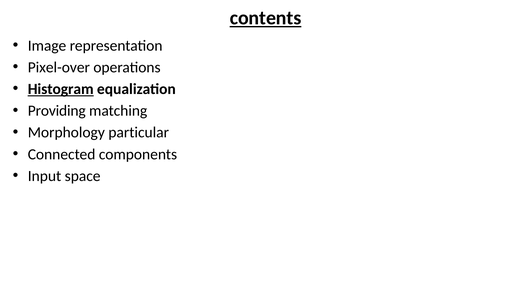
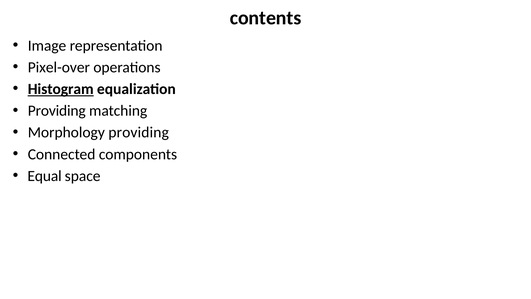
contents underline: present -> none (266, 18)
Morphology particular: particular -> providing (139, 132)
Input: Input -> Equal (45, 176)
